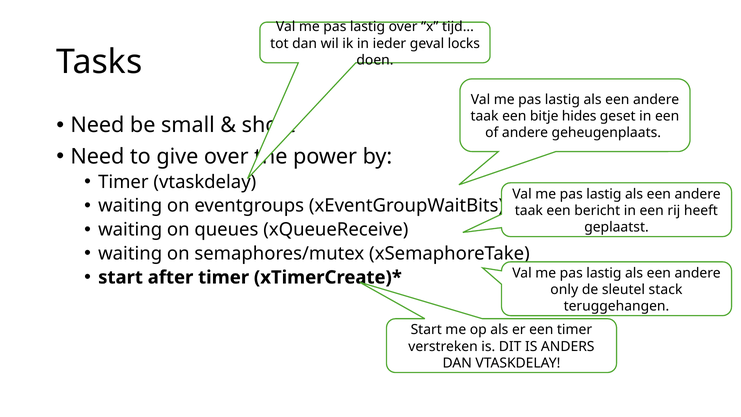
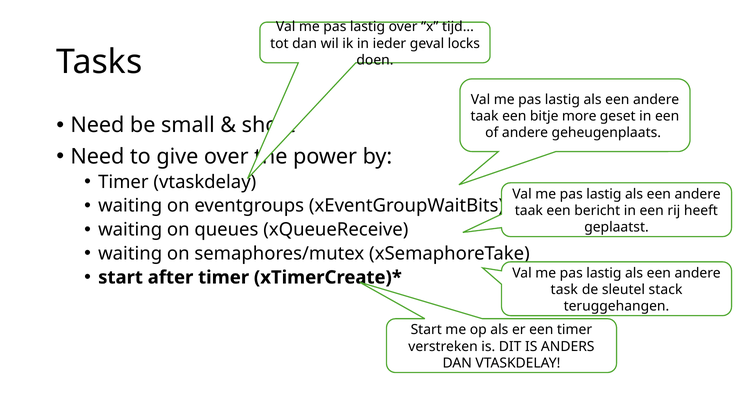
hides: hides -> more (579, 116)
only: only -> task (564, 290)
